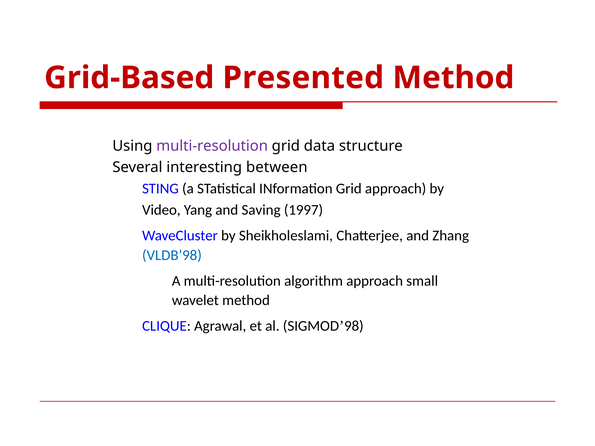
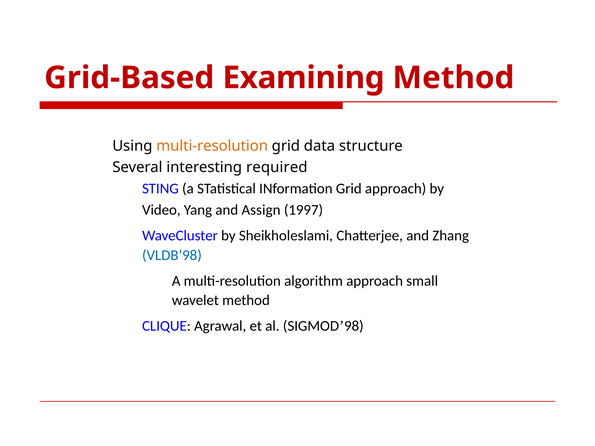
Presented: Presented -> Examining (304, 78)
multi-resolution colour: purple -> orange (212, 146)
between: between -> required (277, 167)
Saving: Saving -> Assign (261, 210)
